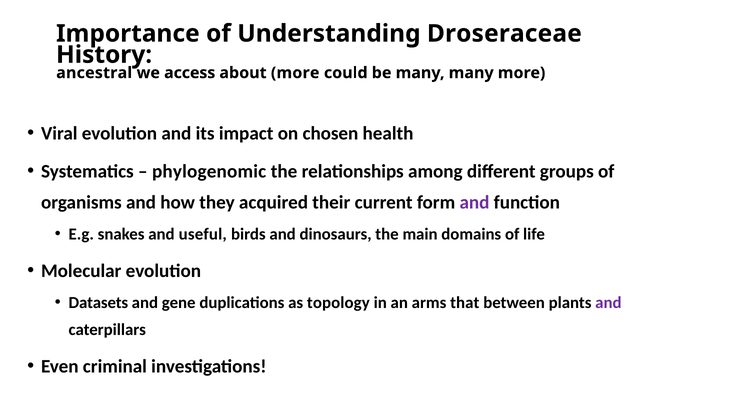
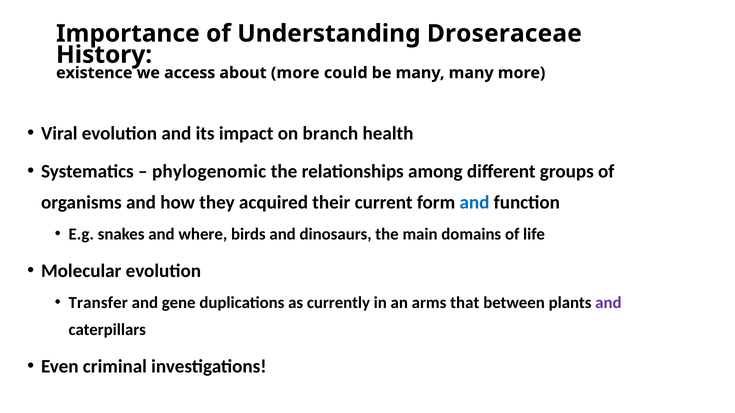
ancestral: ancestral -> existence (94, 73)
chosen: chosen -> branch (330, 134)
and colour: purple -> blue (474, 203)
useful: useful -> where (203, 234)
Datasets: Datasets -> Transfer (98, 303)
topology: topology -> currently (338, 303)
